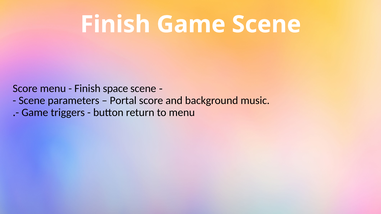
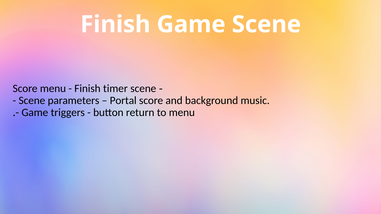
space: space -> timer (115, 89)
